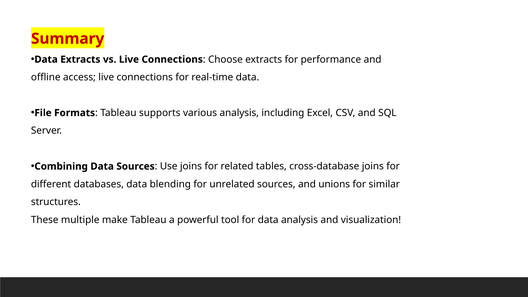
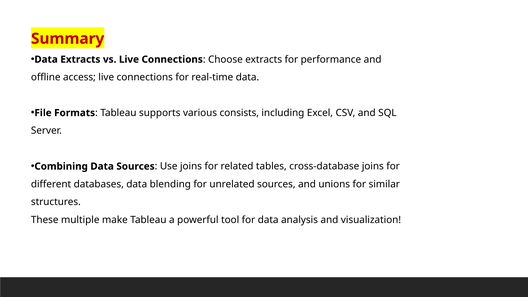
various analysis: analysis -> consists (239, 113)
